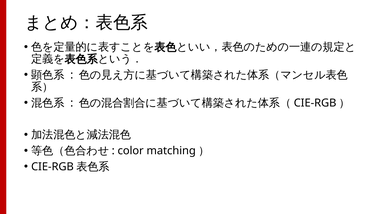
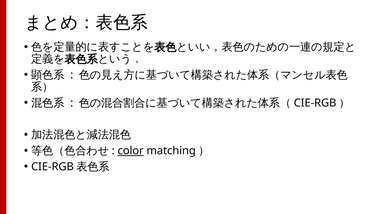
color underline: none -> present (131, 151)
